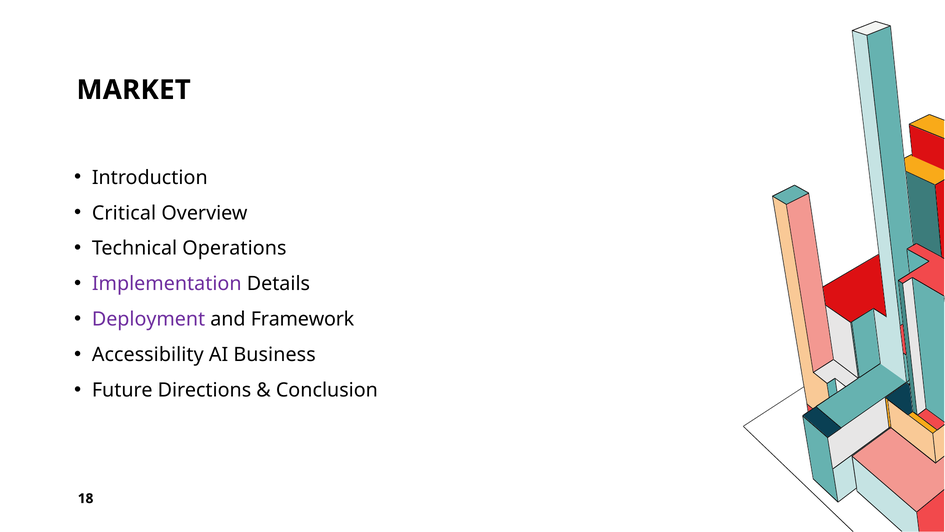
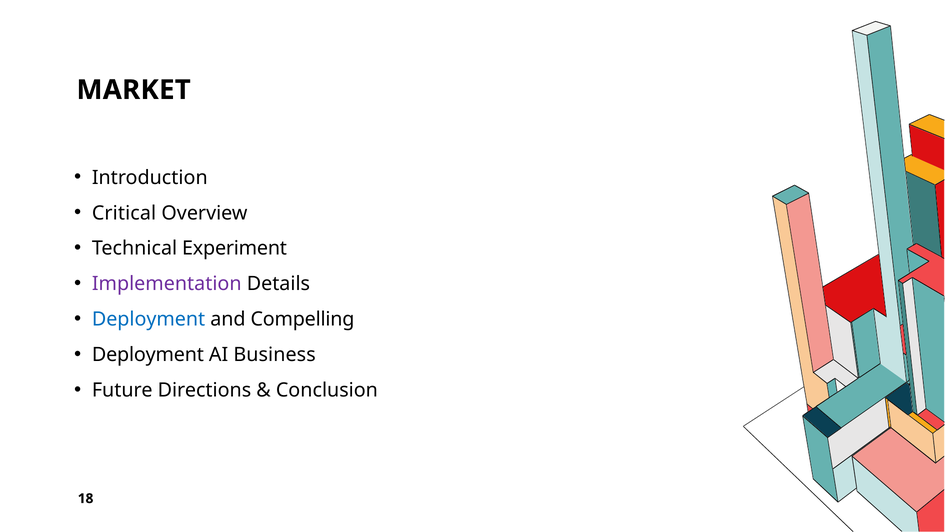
Operations: Operations -> Experiment (235, 248)
Deployment colour: purple -> blue (149, 319)
Framework: Framework -> Compelling (303, 319)
Accessibility: Accessibility -> Deployment (148, 355)
